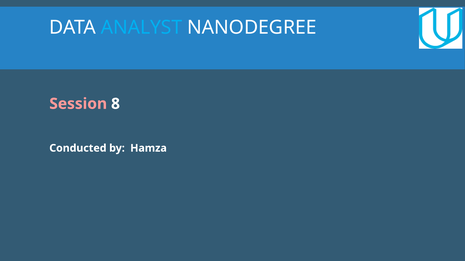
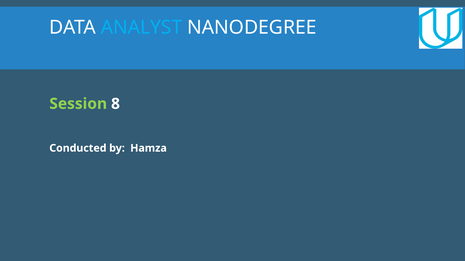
Session colour: pink -> light green (78, 104)
